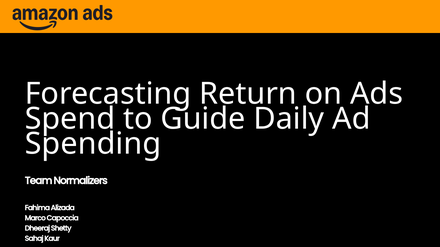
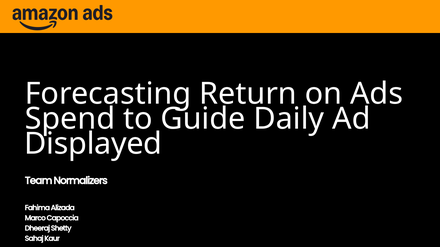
Spending: Spending -> Displayed (93, 144)
